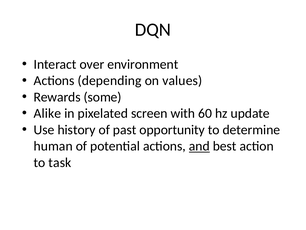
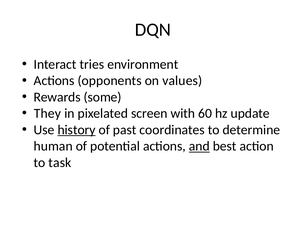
over: over -> tries (92, 64)
depending: depending -> opponents (110, 81)
Alike: Alike -> They (47, 113)
history underline: none -> present (77, 130)
opportunity: opportunity -> coordinates (172, 130)
